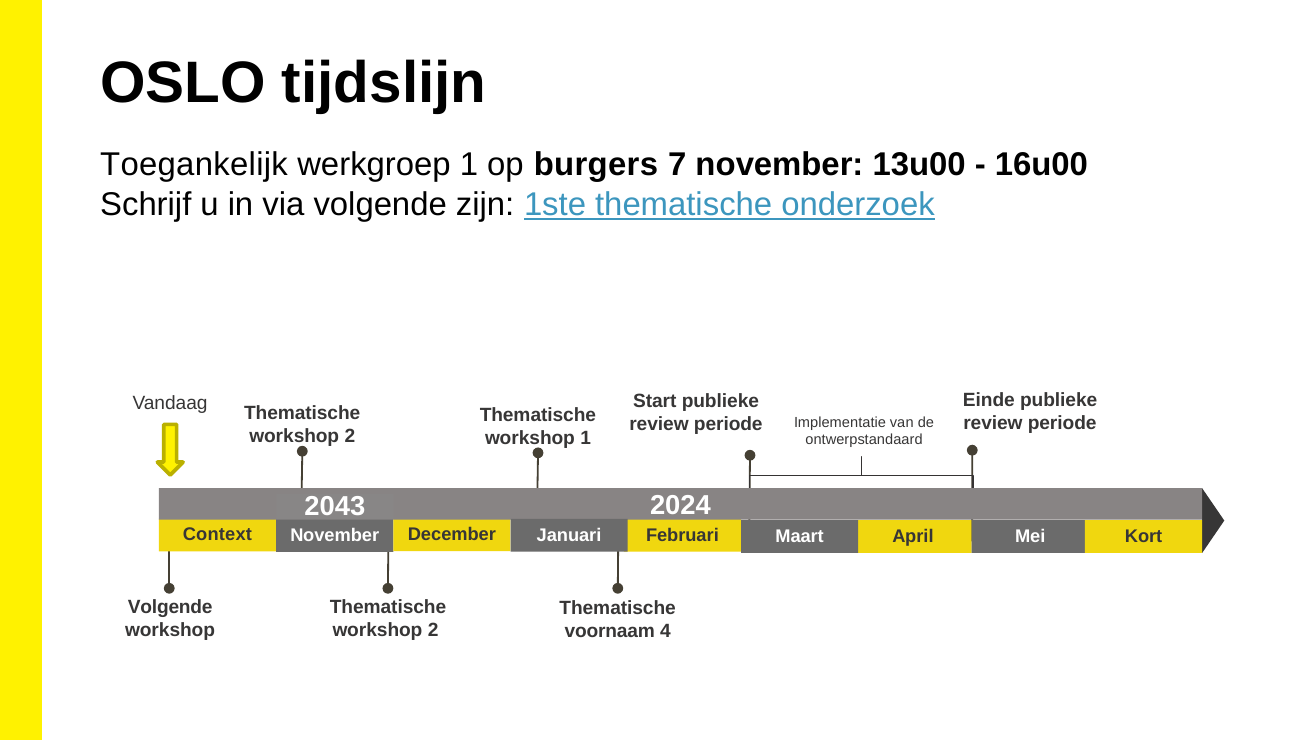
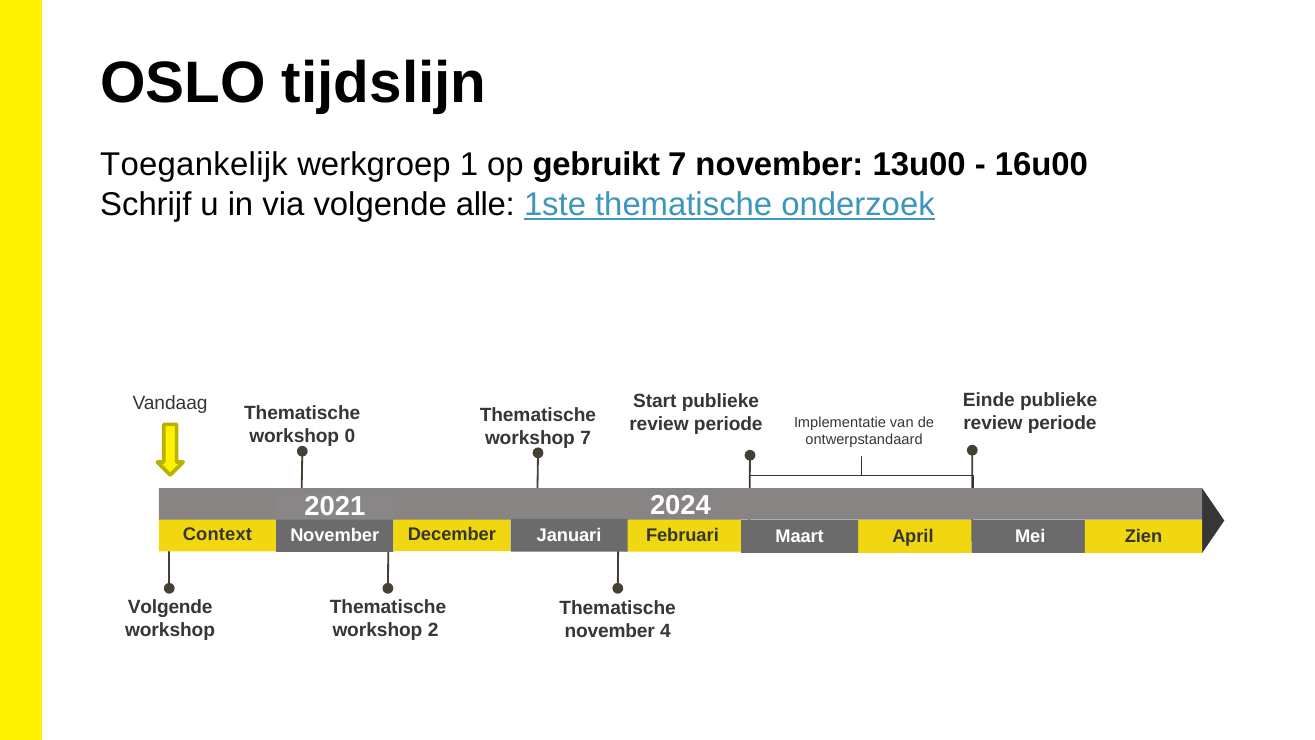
burgers: burgers -> gebruikt (596, 165)
zijn: zijn -> alle (485, 204)
2: 2 -> 0 (350, 436)
workshop 1: 1 -> 7 (586, 438)
2043: 2043 -> 2021 (335, 507)
Kort: Kort -> Zien (1144, 536)
voornaam: voornaam -> november (610, 631)
